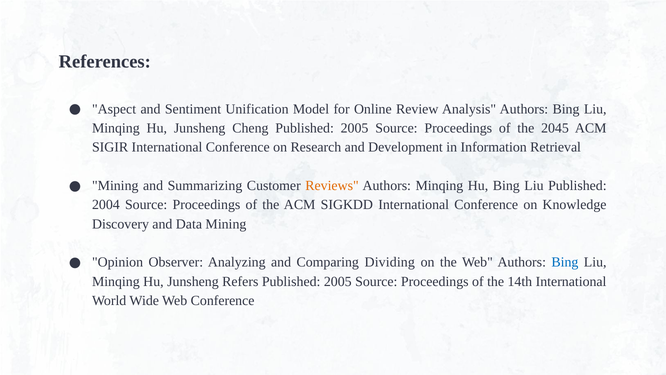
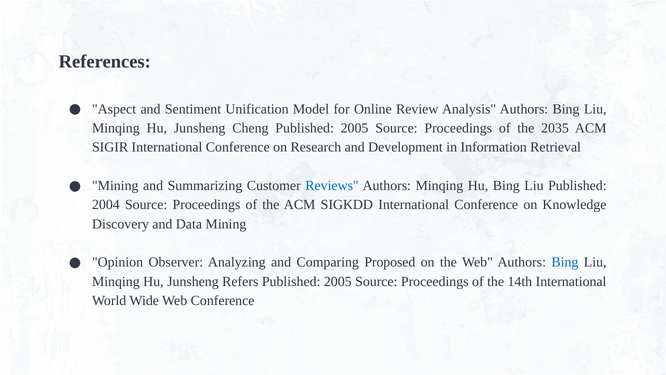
2045: 2045 -> 2035 (555, 128)
Reviews colour: orange -> blue (332, 185)
Dividing: Dividing -> Proposed (390, 262)
